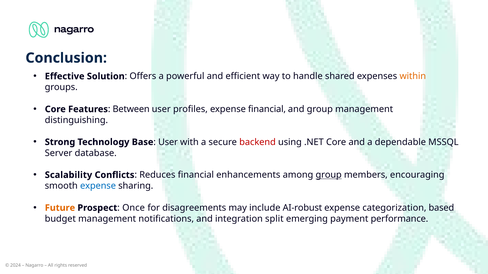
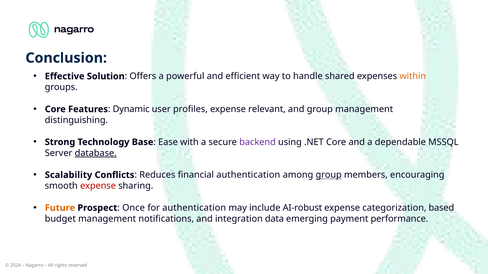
Between: Between -> Dynamic (131, 109)
expense financial: financial -> relevant (267, 109)
User: User -> Ease (168, 142)
backend colour: red -> purple (258, 142)
database underline: none -> present (96, 153)
financial enhancements: enhancements -> authentication (248, 175)
expense colour: blue -> red (98, 186)
for disagreements: disagreements -> authentication (194, 208)
split: split -> data (274, 219)
